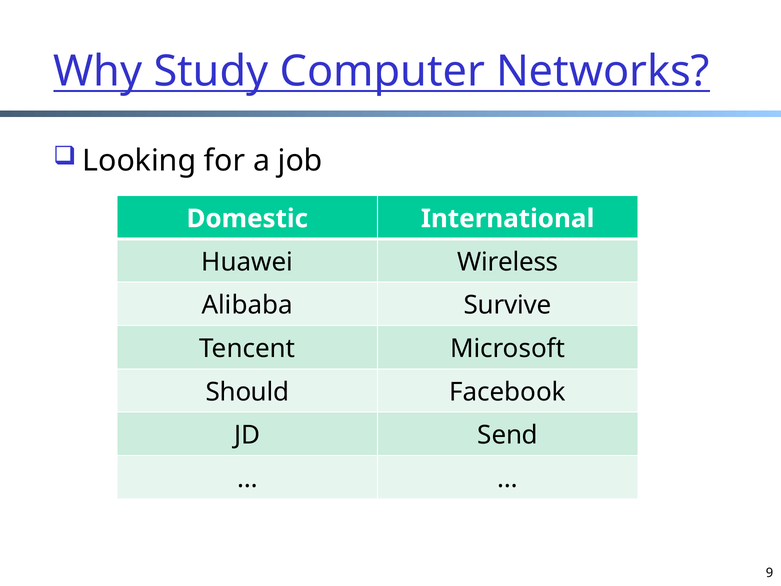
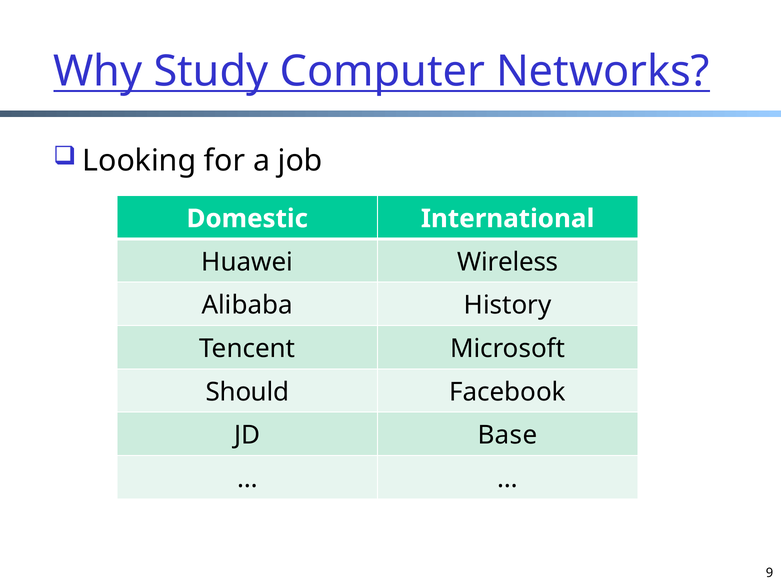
Survive: Survive -> History (508, 305)
Send: Send -> Base (508, 435)
